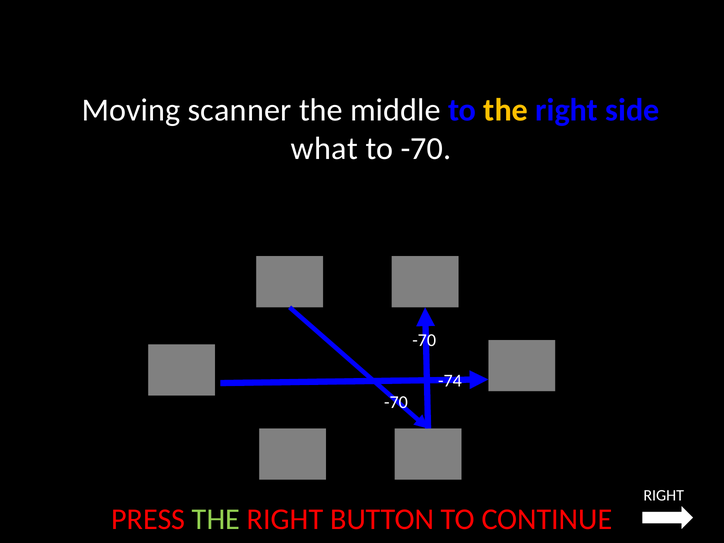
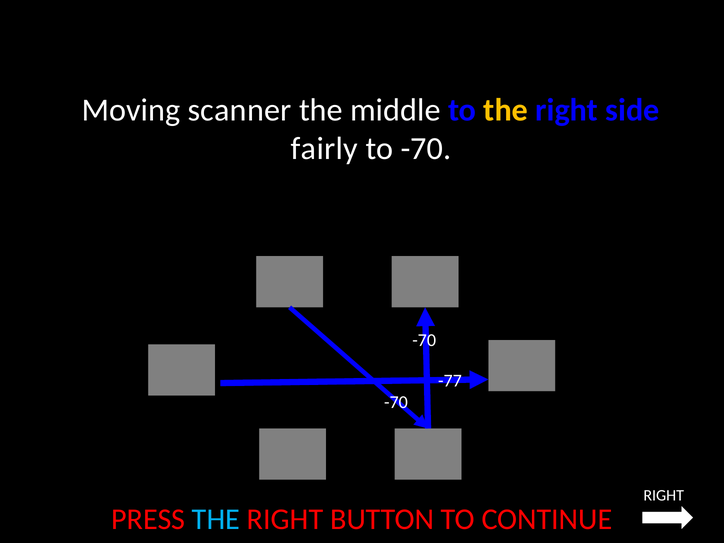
what: what -> fairly (324, 149)
-74: -74 -> -77 (450, 381)
THE colour: light green -> light blue (216, 519)
